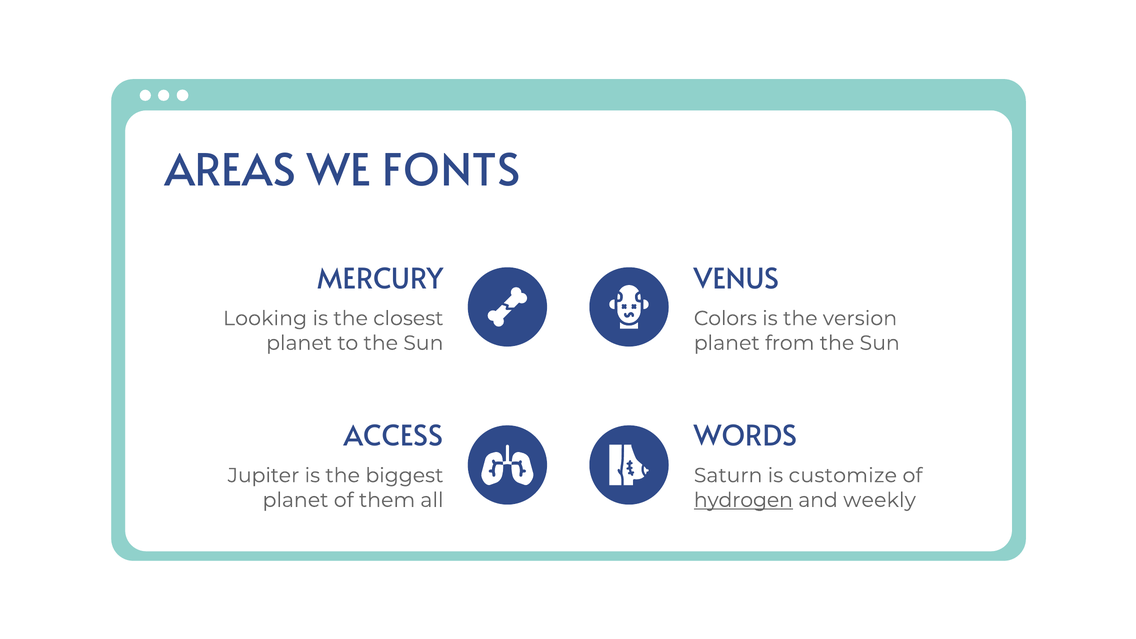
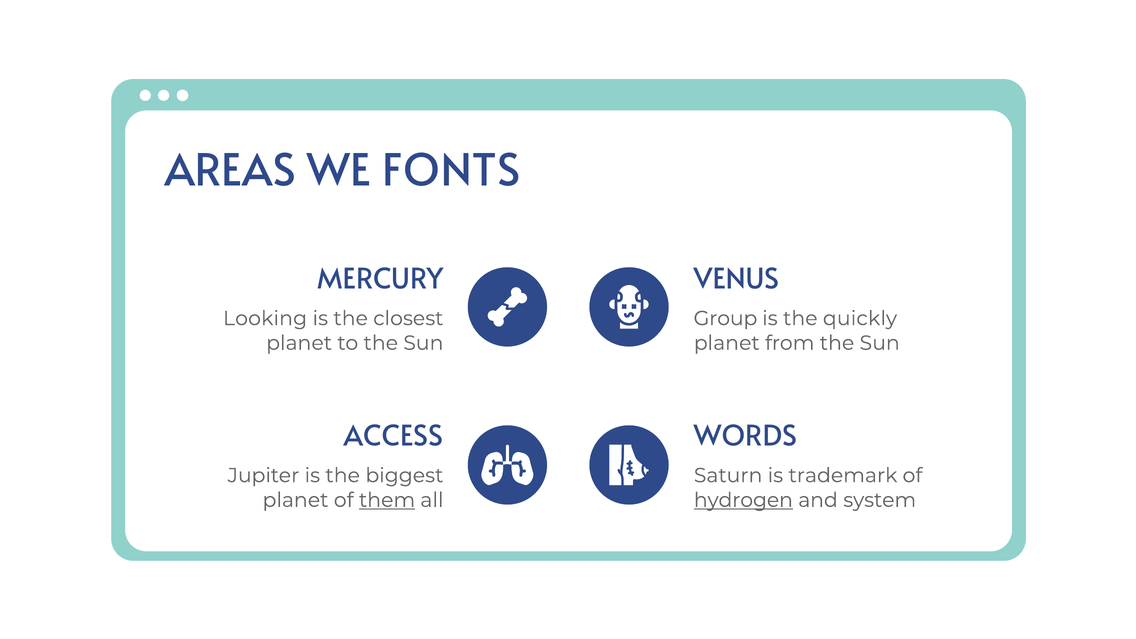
Colors: Colors -> Group (725, 318)
version: version -> quickly (860, 318)
customize: customize -> trademark (843, 475)
them underline: none -> present (387, 500)
weekly: weekly -> system (880, 500)
